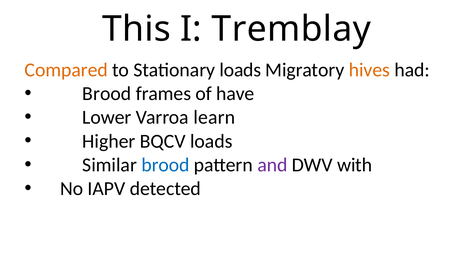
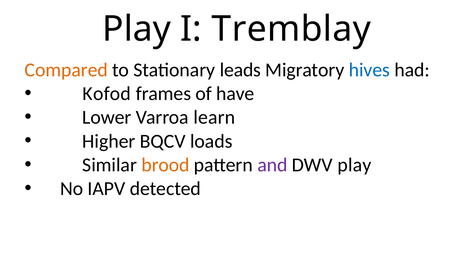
This: This -> Play (137, 29)
Stationary loads: loads -> leads (240, 70)
hives colour: orange -> blue (369, 70)
Brood: Brood -> Kofod (107, 94)
brood colour: blue -> orange (165, 165)
DWV with: with -> play (354, 165)
